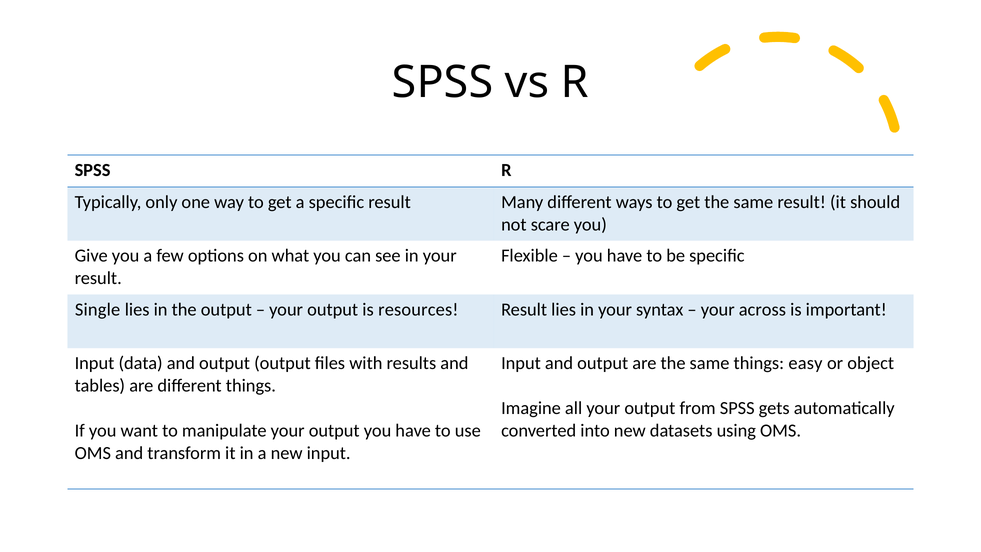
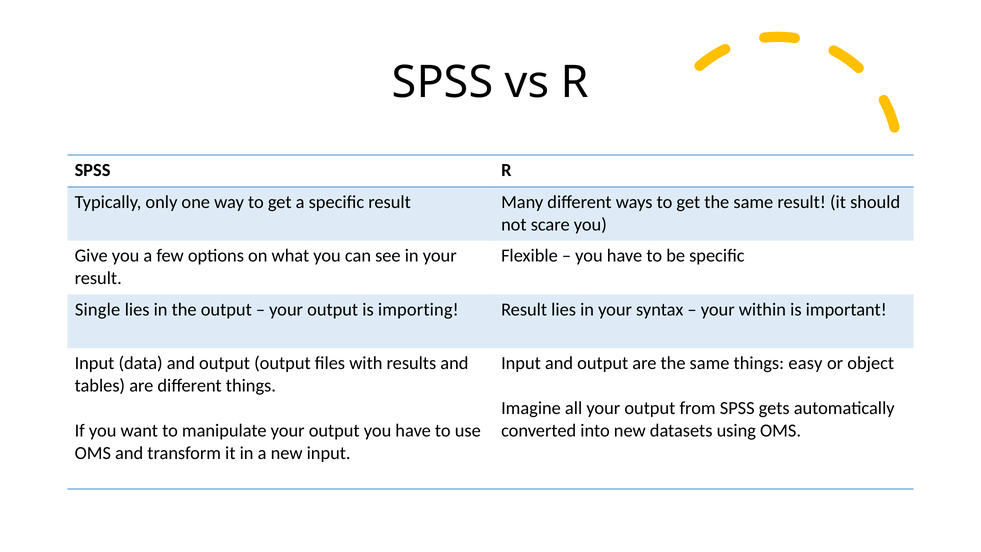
resources: resources -> importing (418, 309)
across: across -> within (762, 309)
